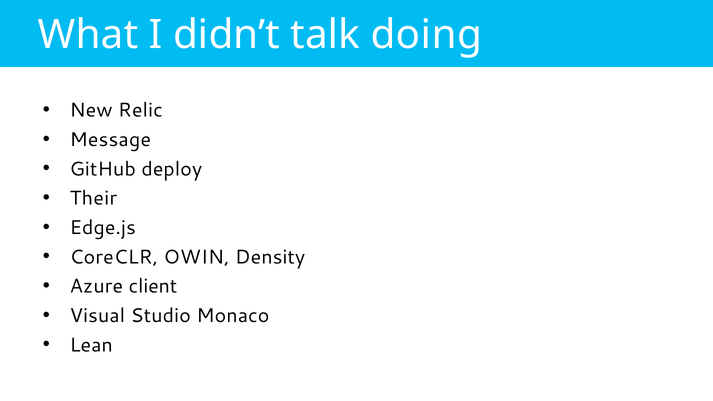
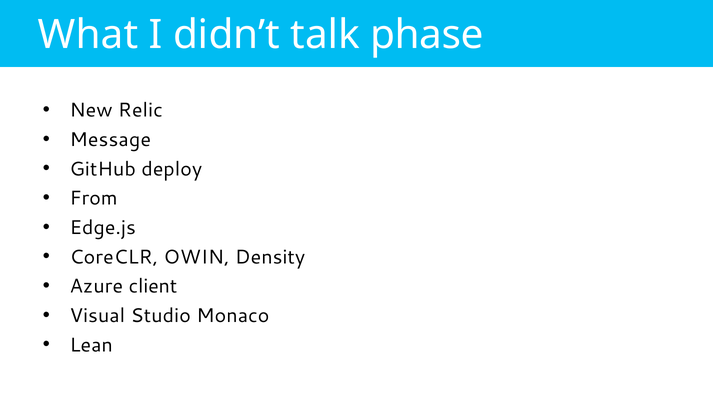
doing: doing -> phase (427, 35)
Their: Their -> From (94, 198)
